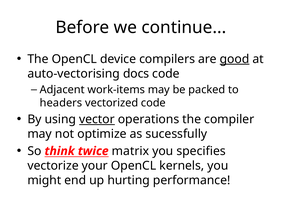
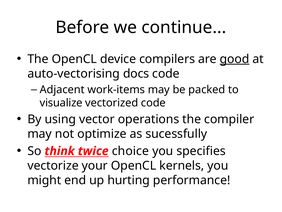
headers: headers -> visualize (61, 103)
vector underline: present -> none (97, 119)
matrix: matrix -> choice (130, 151)
